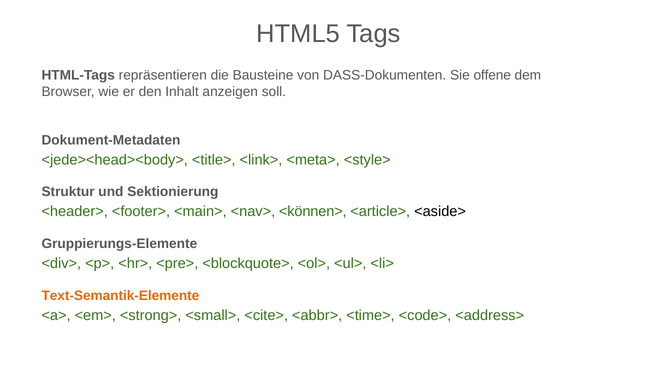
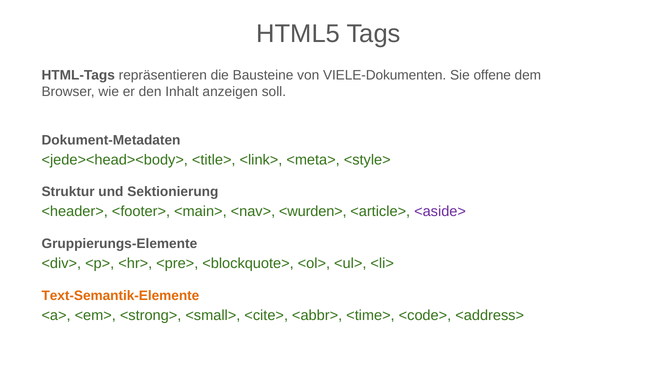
DASS-Dokumenten: DASS-Dokumenten -> VIELE-Dokumenten (385, 75)
<können>: <können> -> <wurden> (313, 211)
<aside> colour: black -> purple (440, 211)
